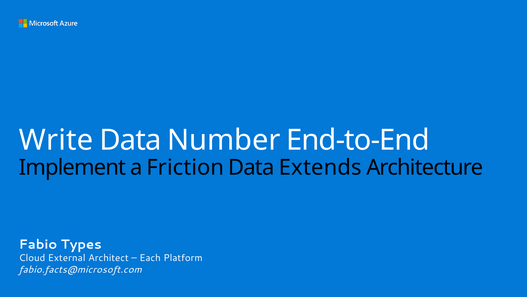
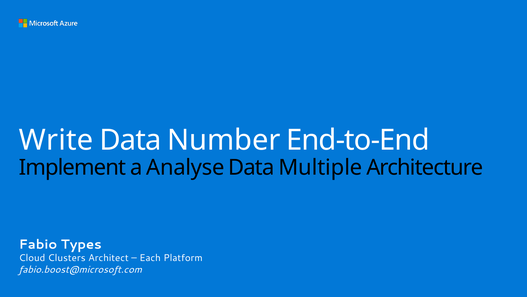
Friction: Friction -> Analyse (185, 167)
Extends: Extends -> Multiple (320, 167)
External: External -> Clusters (67, 258)
fabio.facts@microsoft.com: fabio.facts@microsoft.com -> fabio.boost@microsoft.com (80, 269)
